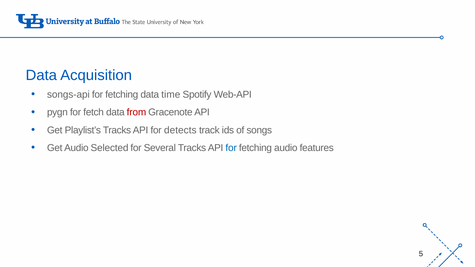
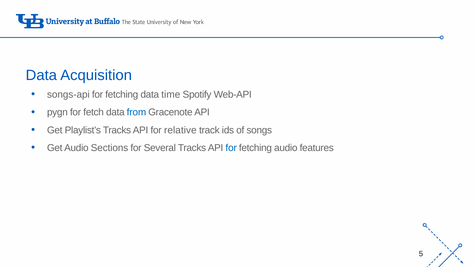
from colour: red -> blue (136, 112)
detects: detects -> relative (180, 130)
Selected: Selected -> Sections (110, 148)
